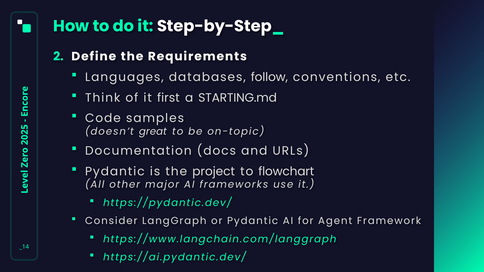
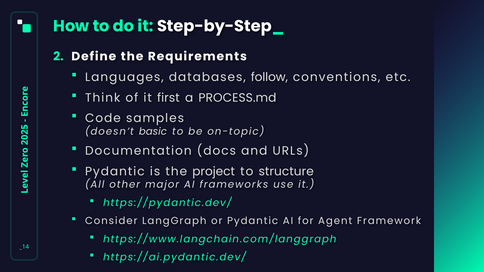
STARTING.md: STARTING.md -> PROCESS.md (237, 98)
great: great -> basic (153, 132)
flowchart: flowchart -> structure (286, 172)
